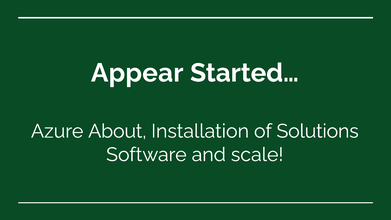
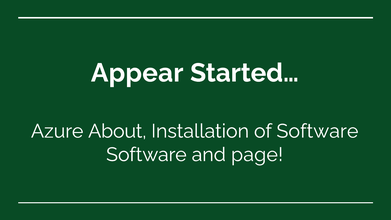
of Solutions: Solutions -> Software (317, 131)
scale: scale -> page (257, 155)
